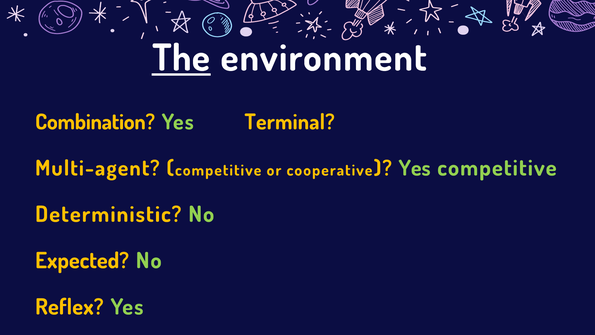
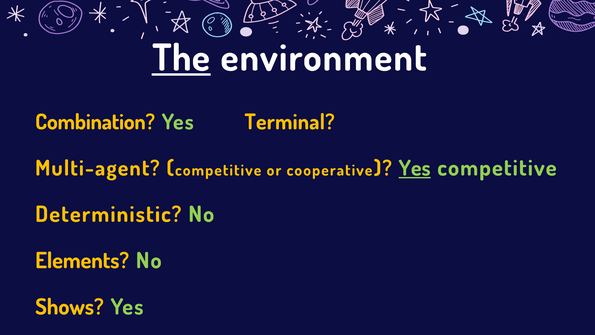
Yes underline: none -> present (415, 168)
Expected: Expected -> Elements (82, 261)
Reflex: Reflex -> Shows (69, 307)
